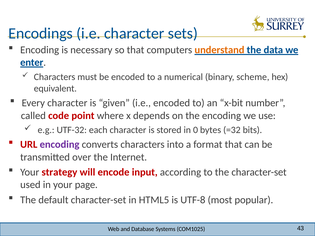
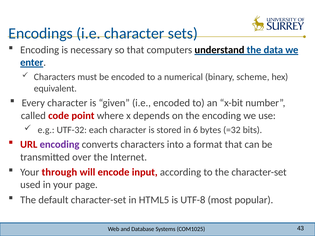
understand colour: orange -> black (219, 50)
0: 0 -> 6 (196, 130)
strategy: strategy -> through (59, 172)
